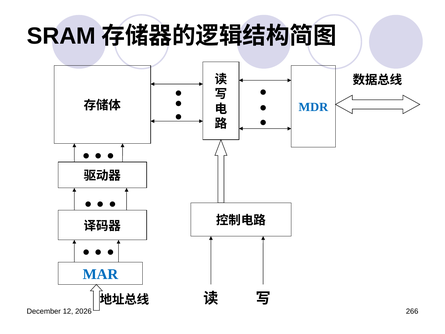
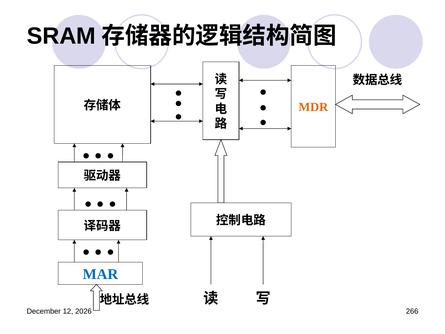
MDR colour: blue -> orange (313, 107)
